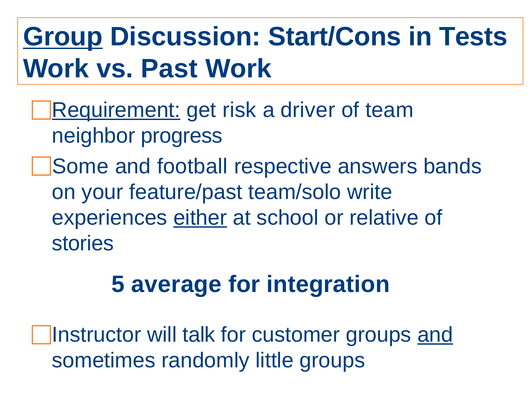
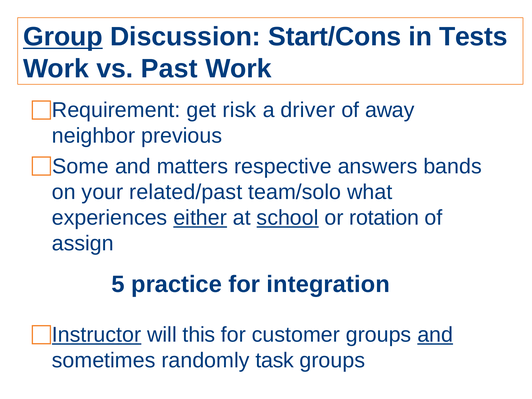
Requirement underline: present -> none (116, 110)
team: team -> away (390, 110)
progress: progress -> previous (182, 136)
football: football -> matters (192, 166)
feature/past: feature/past -> related/past (186, 192)
write: write -> what (370, 192)
school underline: none -> present (288, 218)
relative: relative -> rotation (384, 218)
stories: stories -> assign (83, 243)
average: average -> practice (177, 284)
Instructor underline: none -> present (97, 335)
talk: talk -> this (199, 335)
little: little -> task (275, 361)
